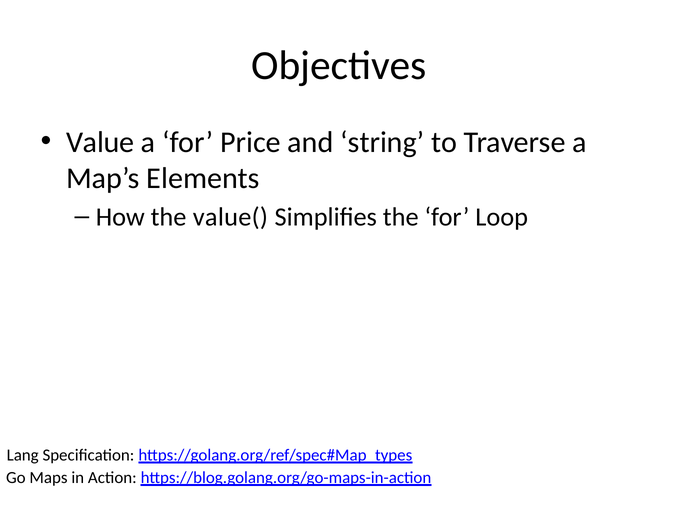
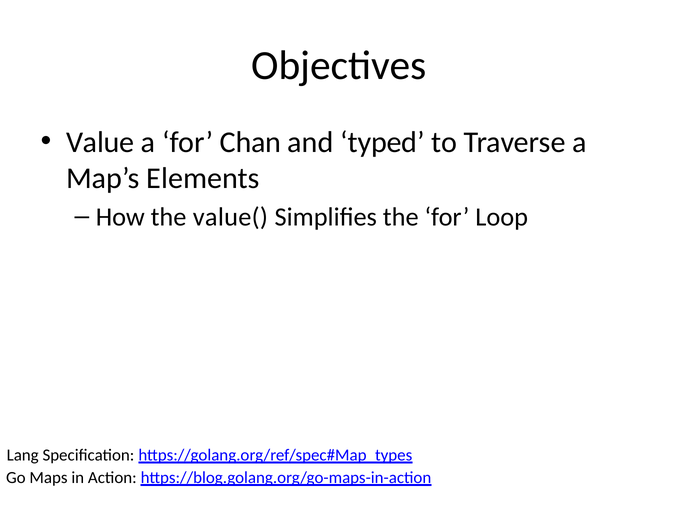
Price: Price -> Chan (251, 142)
string: string -> typed (382, 142)
